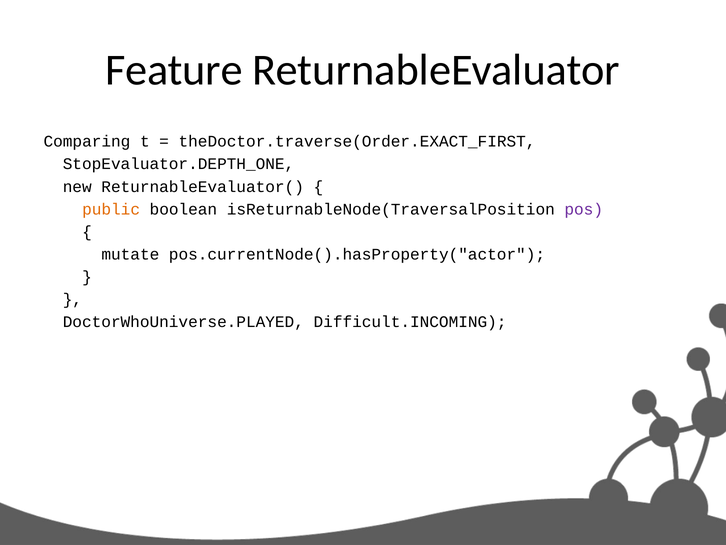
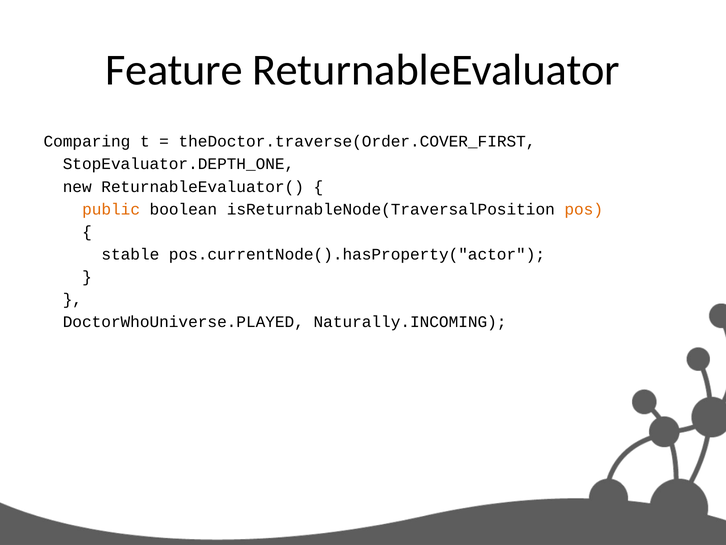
theDoctor.traverse(Order.EXACT_FIRST: theDoctor.traverse(Order.EXACT_FIRST -> theDoctor.traverse(Order.COVER_FIRST (357, 141)
pos colour: purple -> orange (584, 209)
mutate: mutate -> stable (130, 254)
Difficult.INCOMING: Difficult.INCOMING -> Naturally.INCOMING (410, 322)
